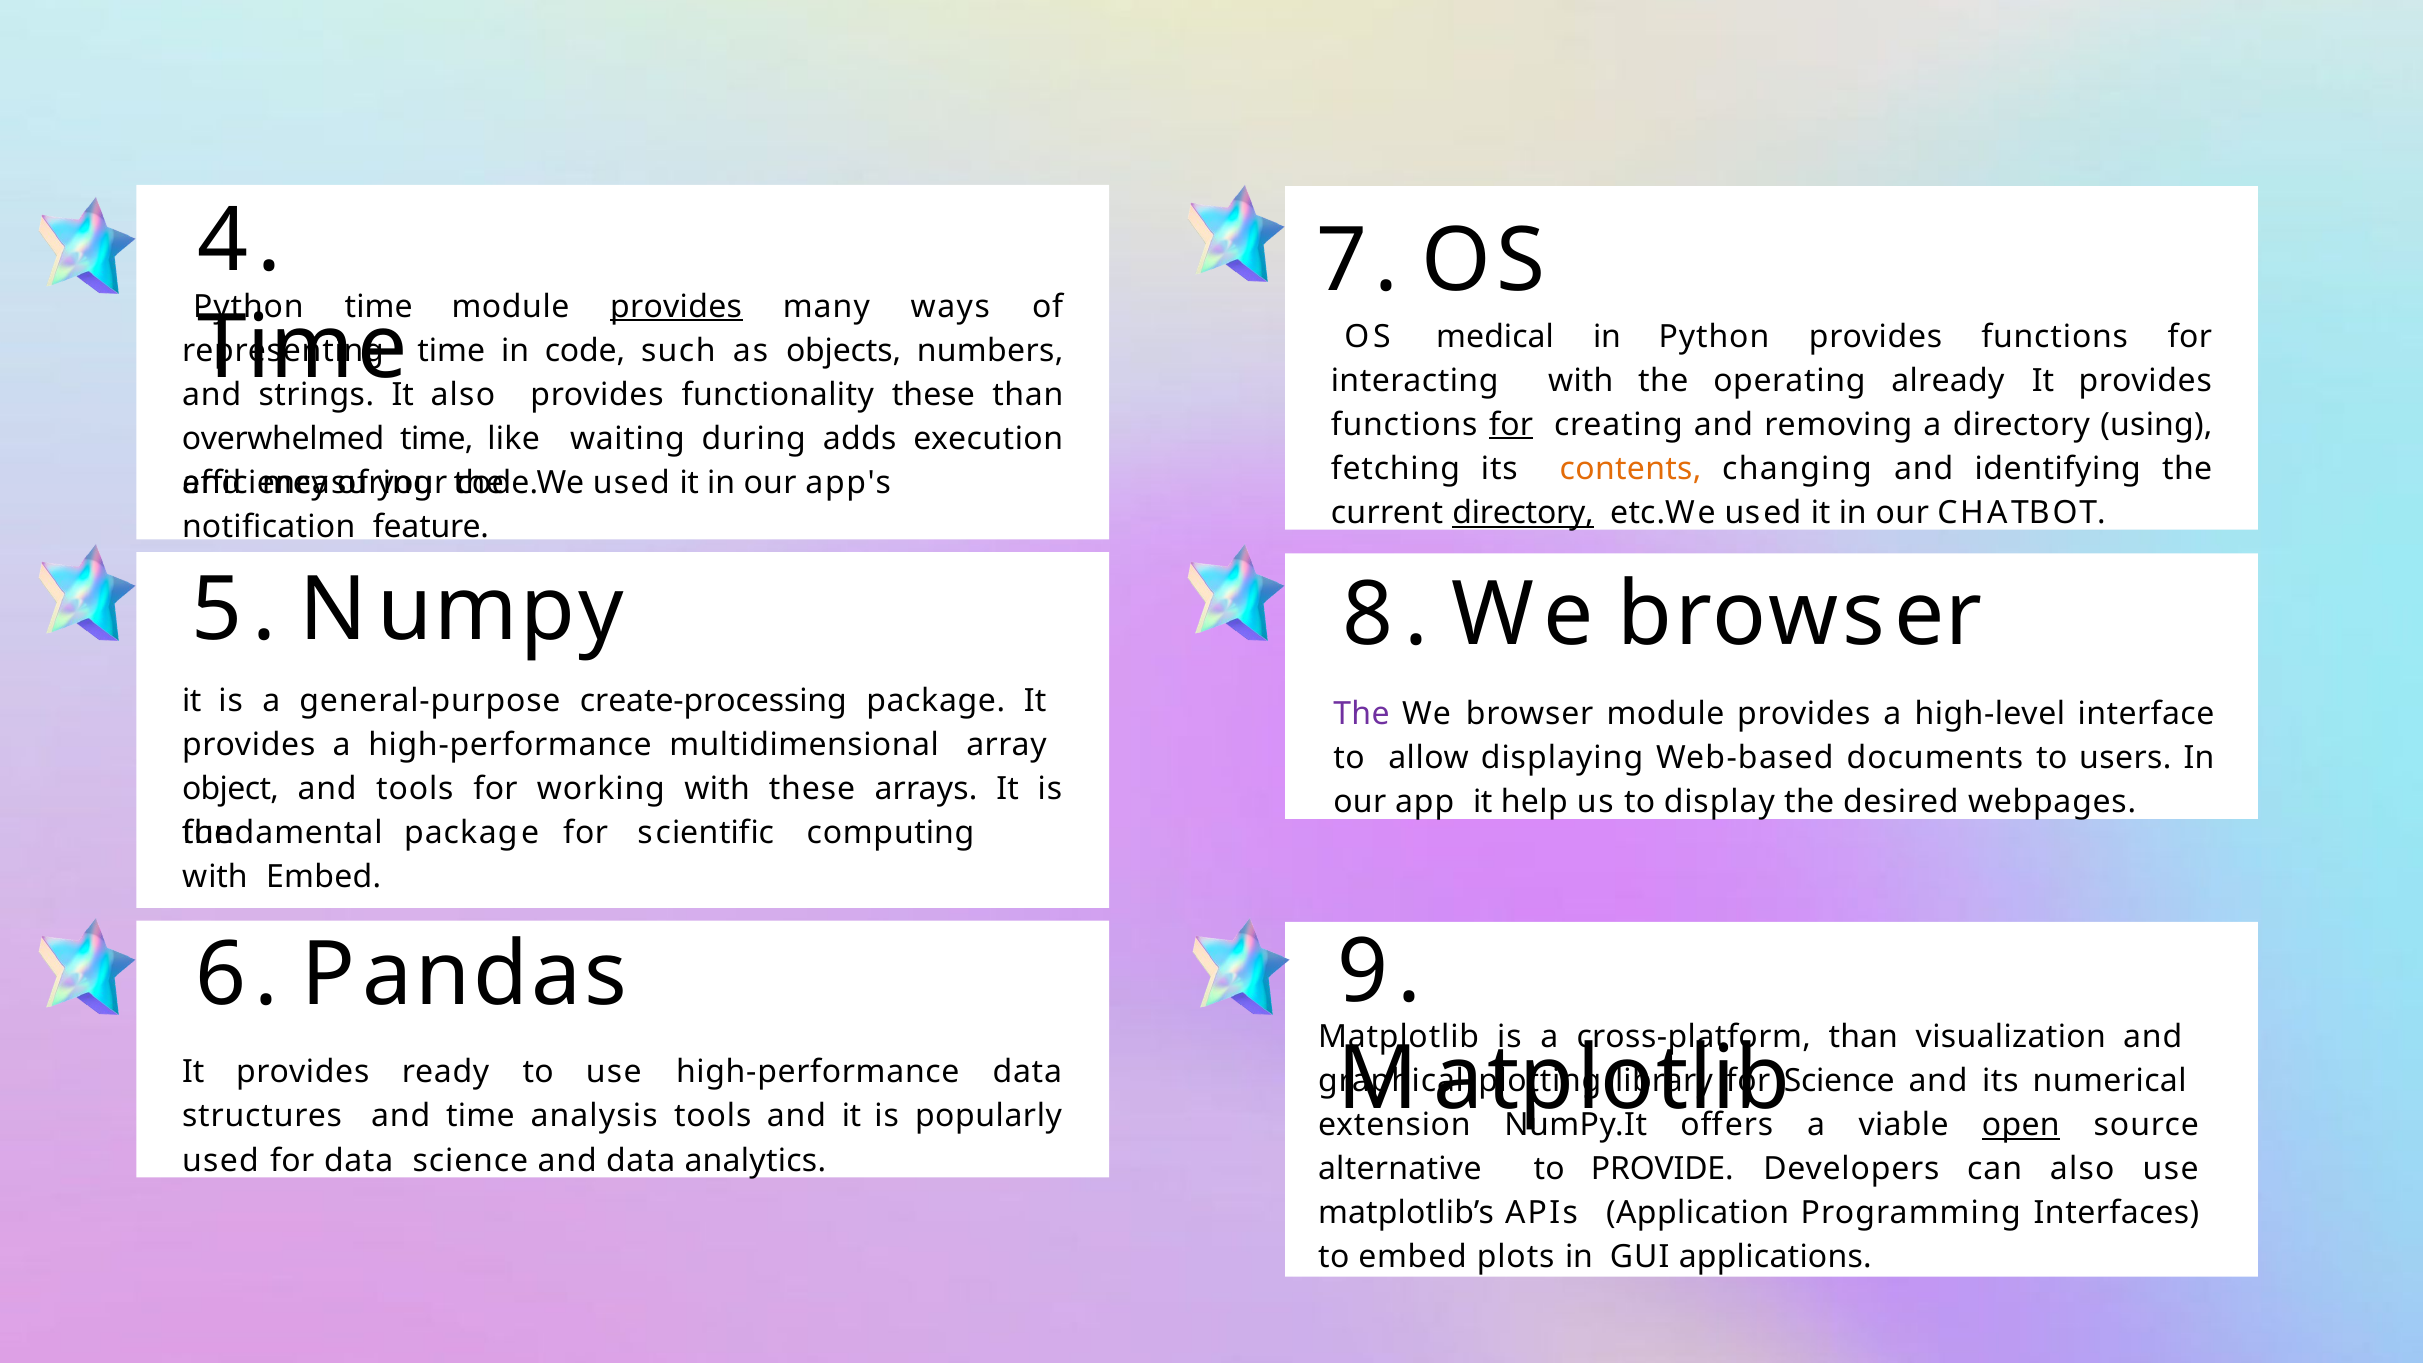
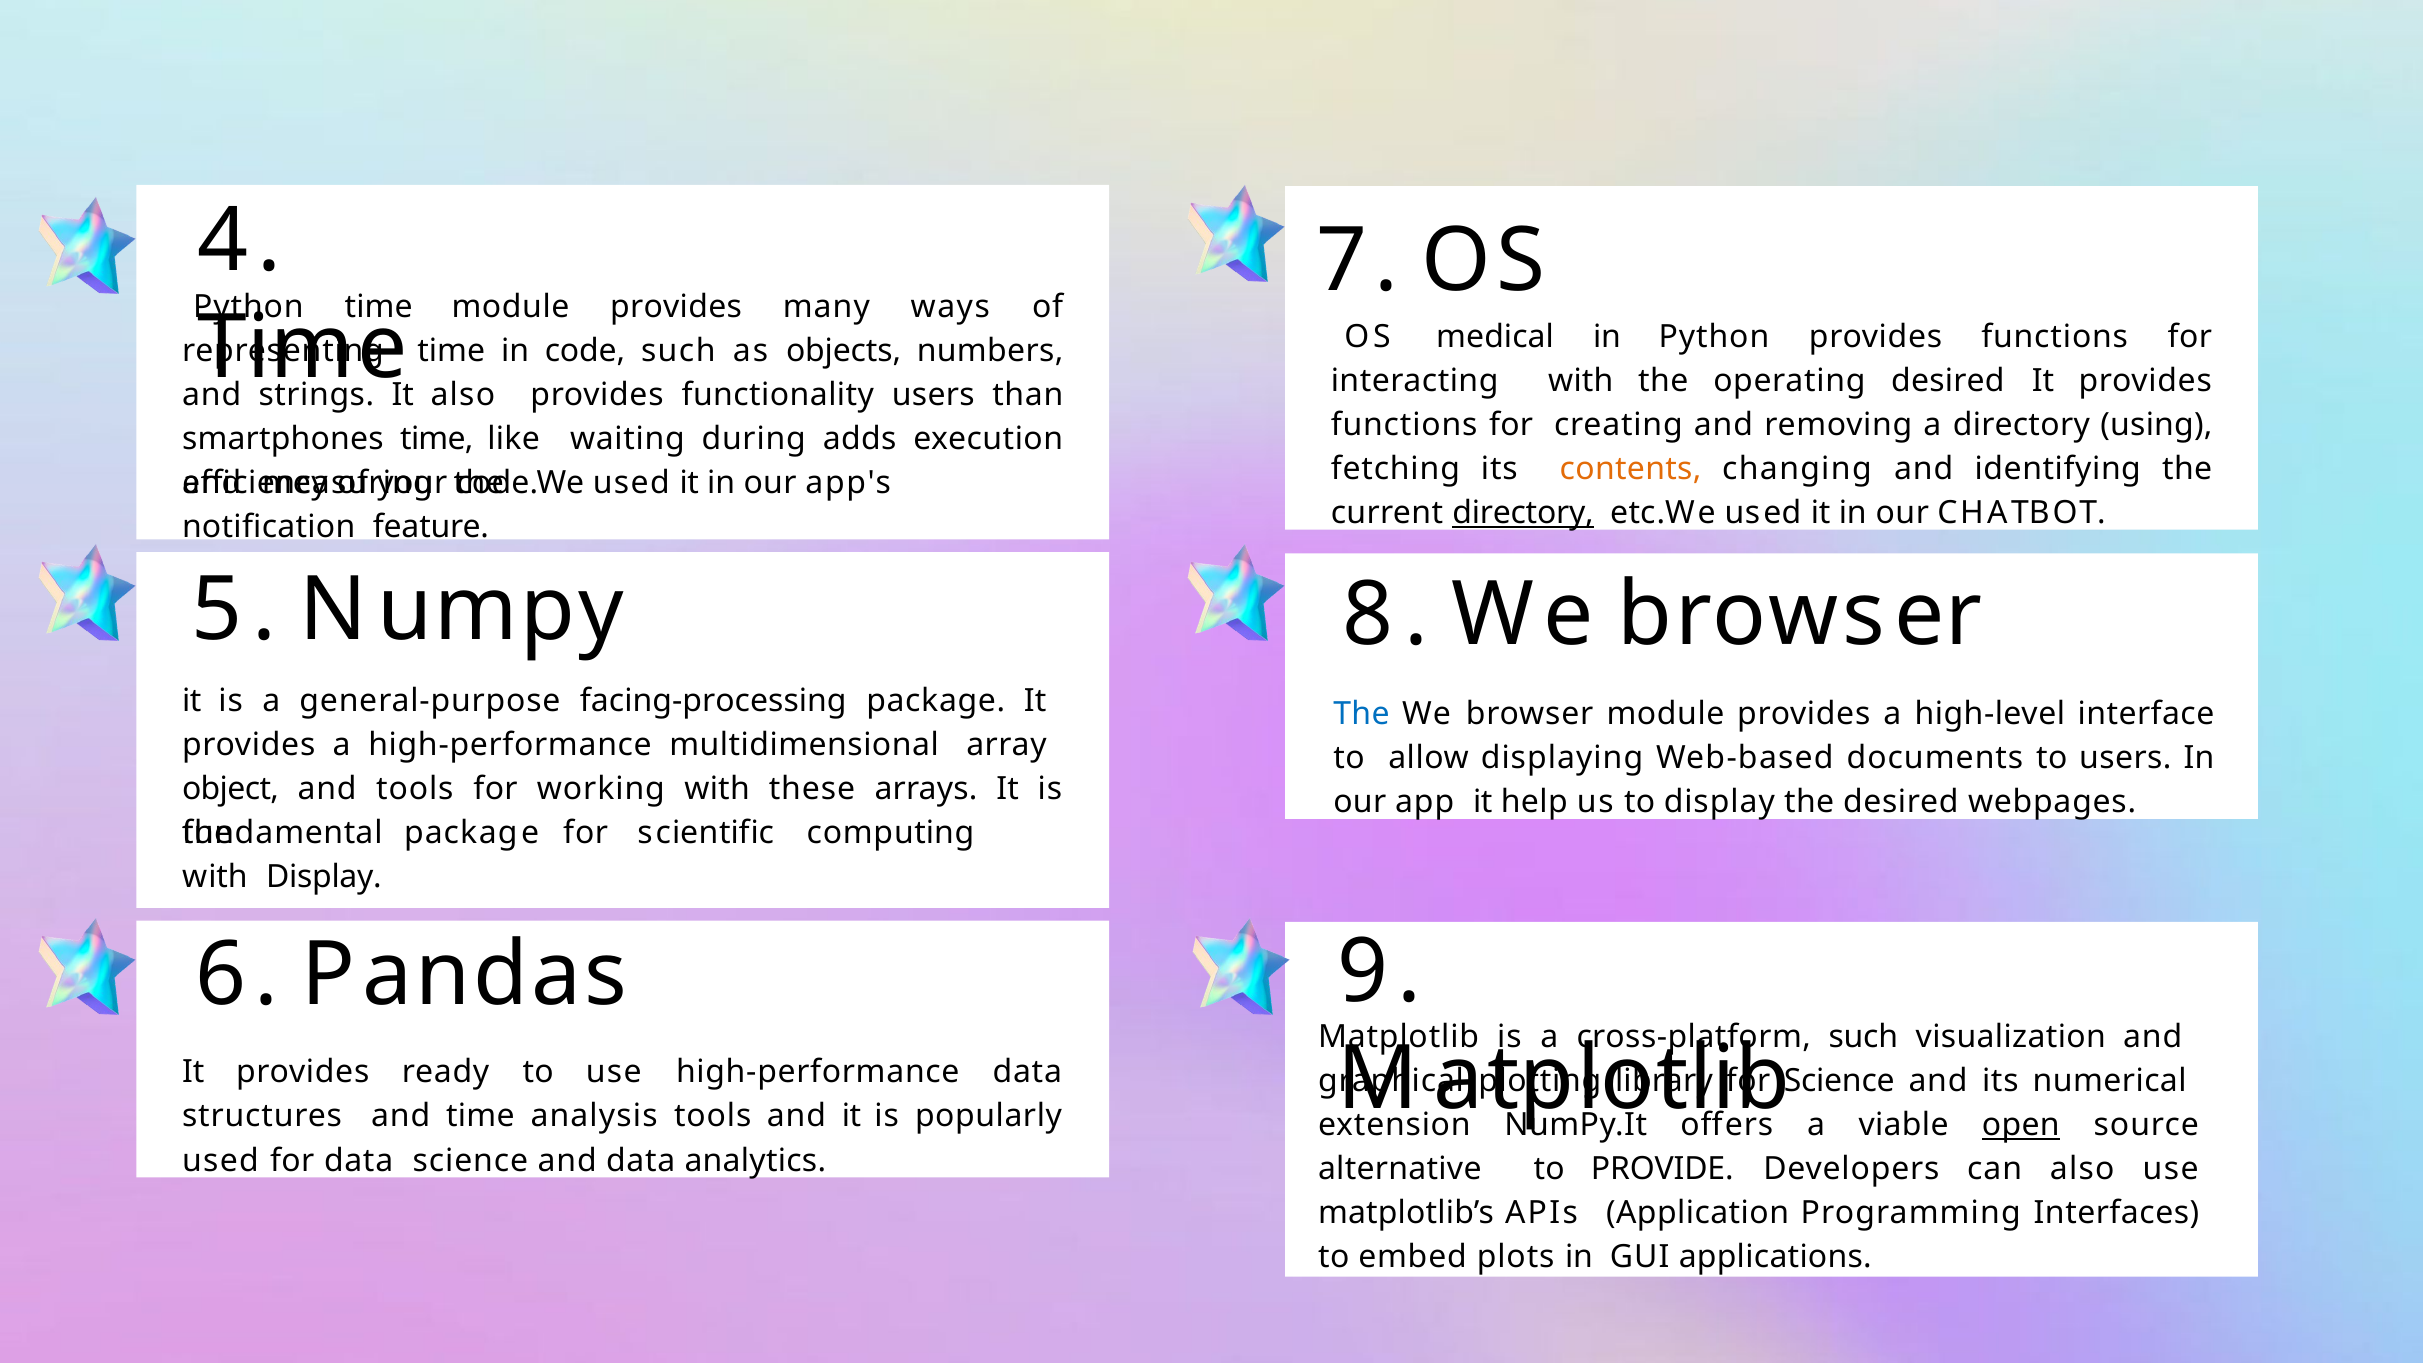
provides underline: present -> none (676, 307)
operating already: already -> desired (1948, 381)
functionality these: these -> users (933, 395)
for underline: present -> none (1511, 425)
overwhelmed: overwhelmed -> smartphones (283, 439)
create-processing: create-processing -> facing-processing (713, 700)
The colour: purple -> blue (1361, 714)
with Embed: Embed -> Display (324, 877)
cross-platform than: than -> such (1863, 1037)
